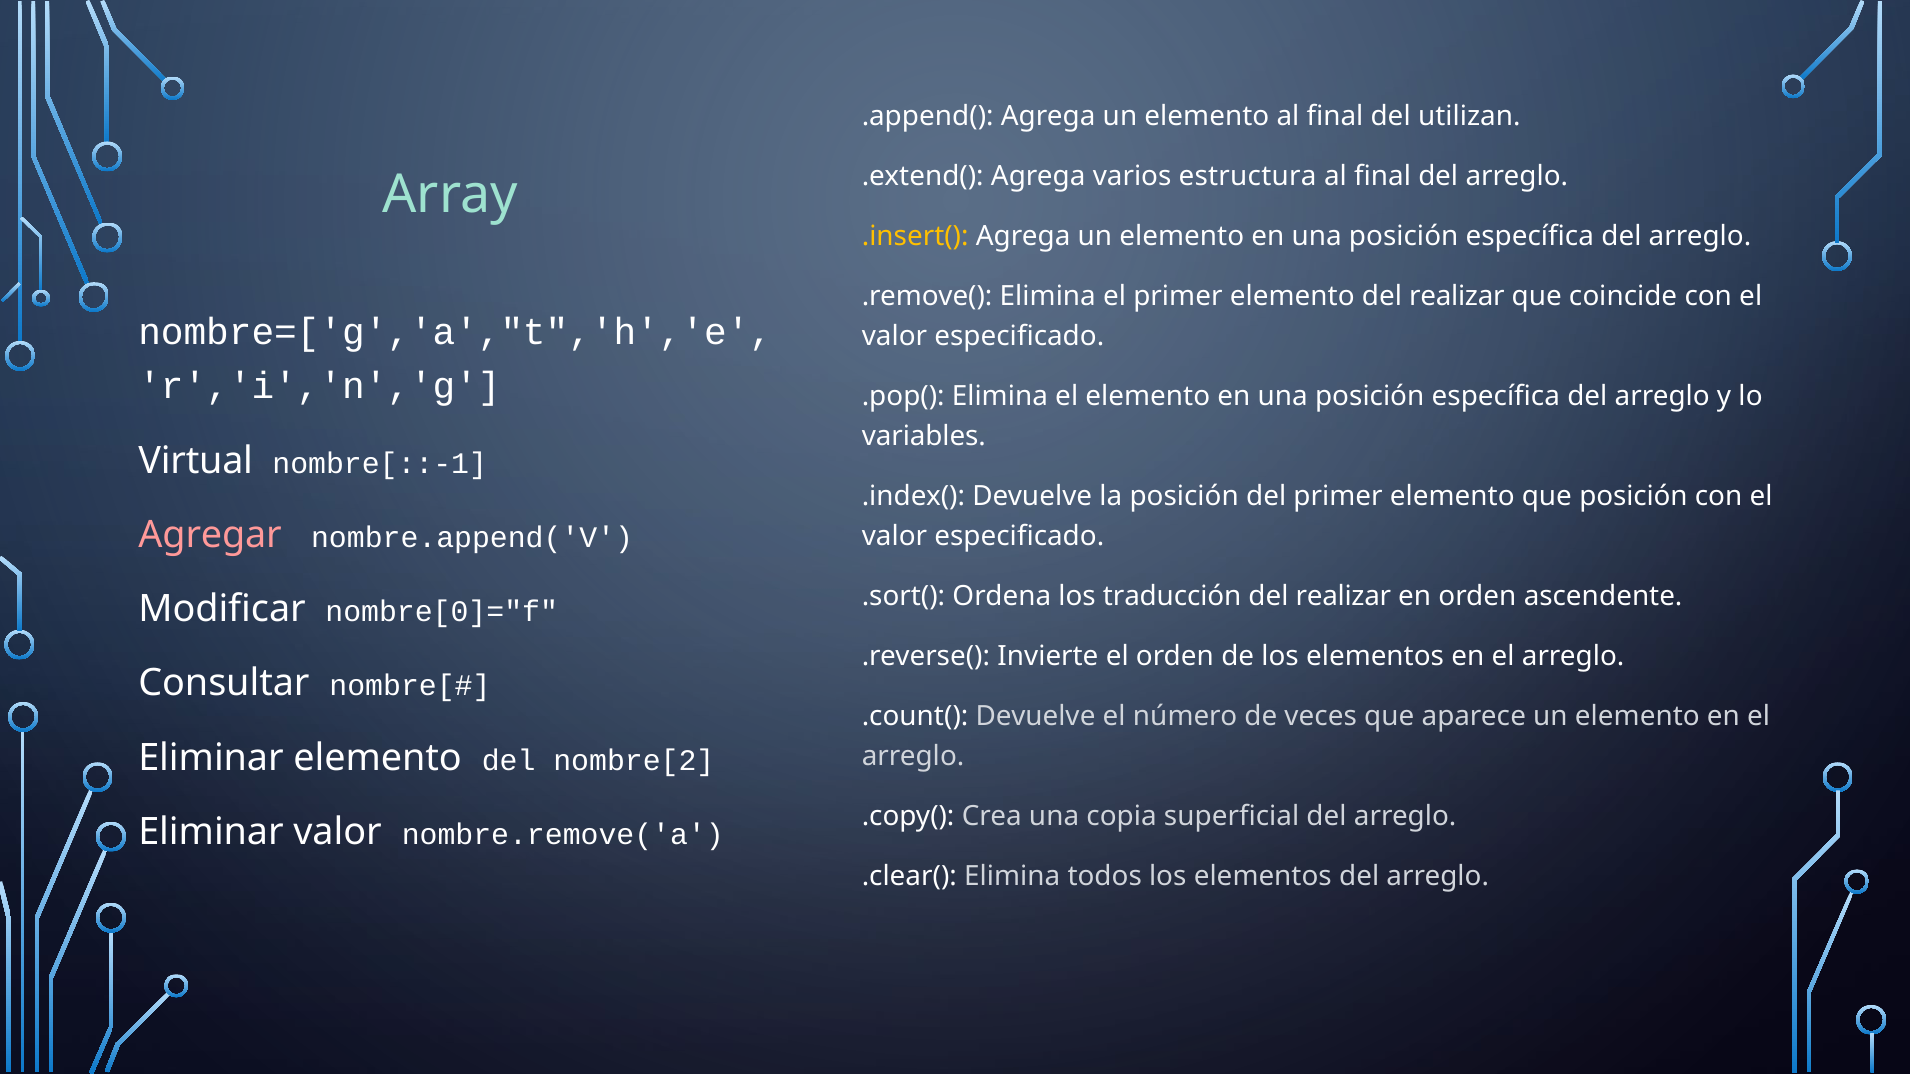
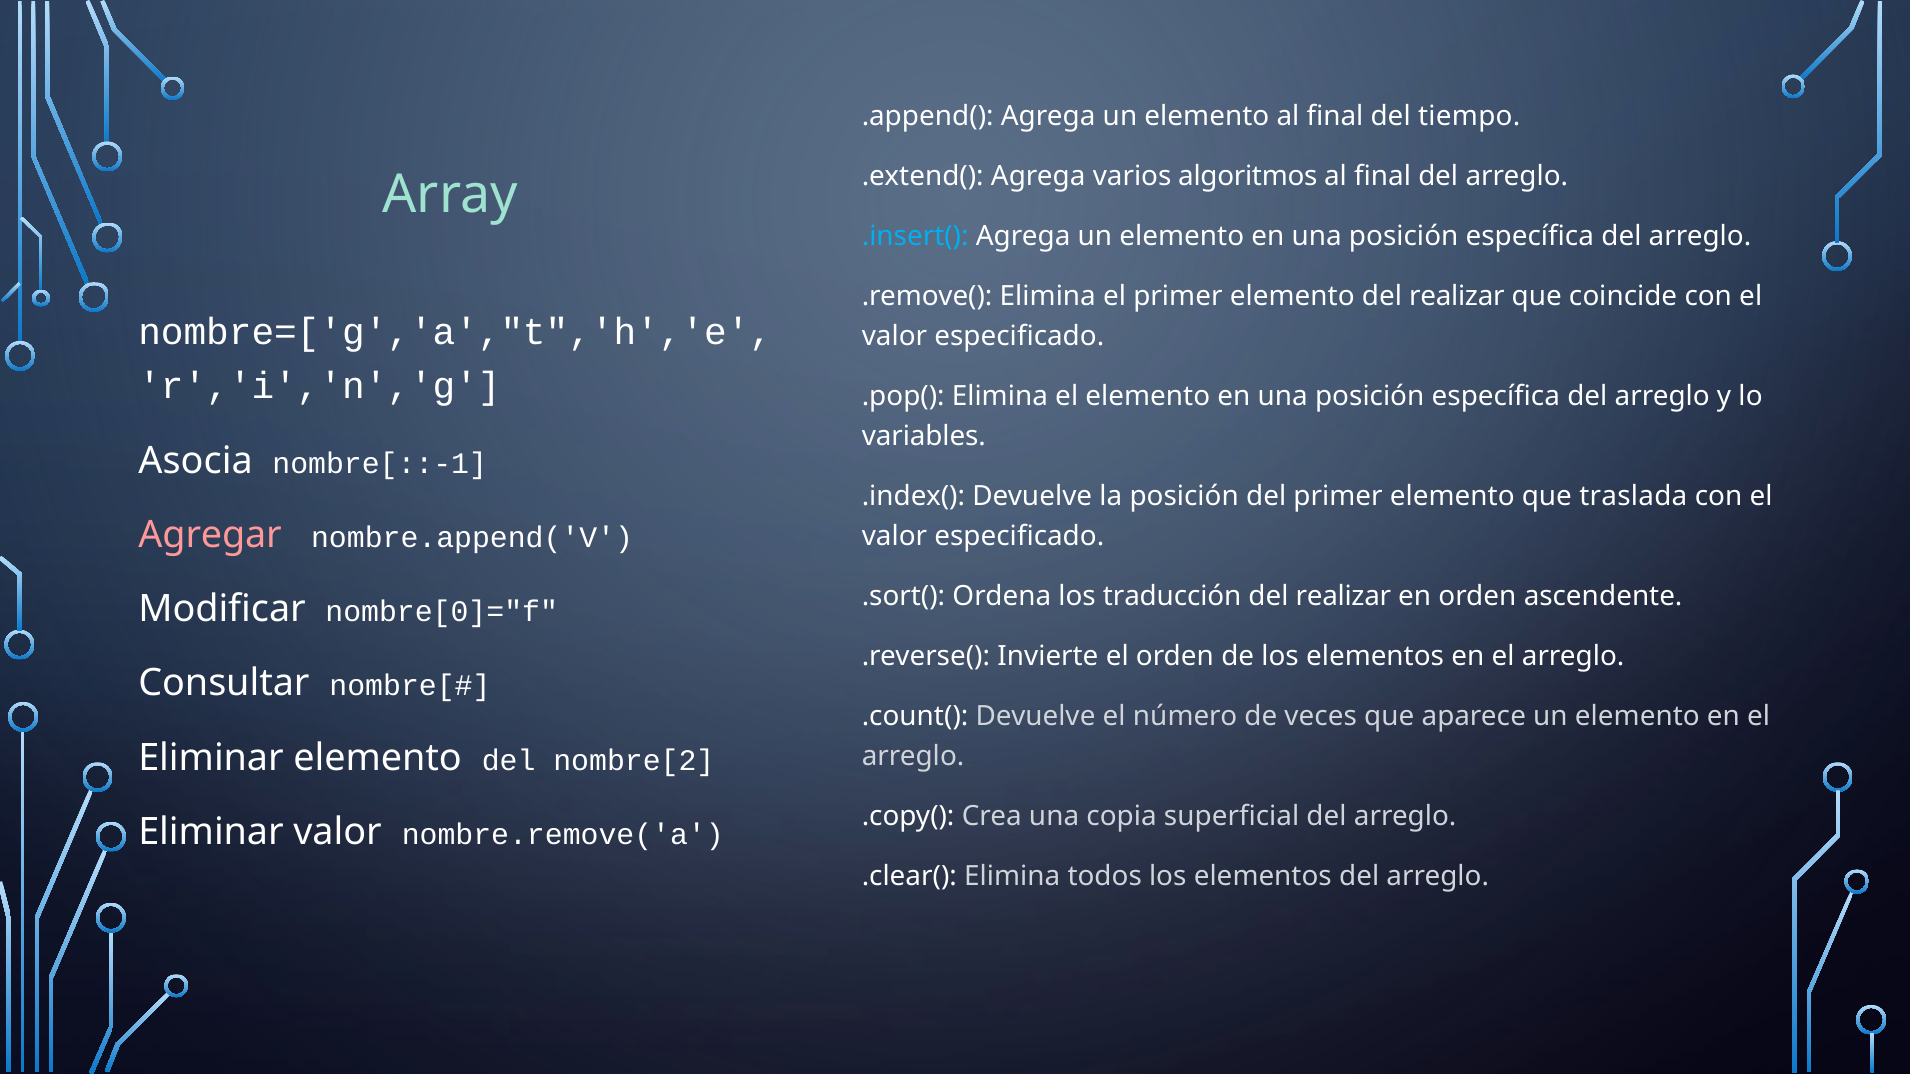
utilizan: utilizan -> tiempo (1469, 116)
estructura: estructura -> algoritmos (1248, 176)
.insert( colour: yellow -> light blue (915, 236)
Virtual: Virtual -> Asocia (196, 461)
que posición: posición -> traslada (1633, 496)
